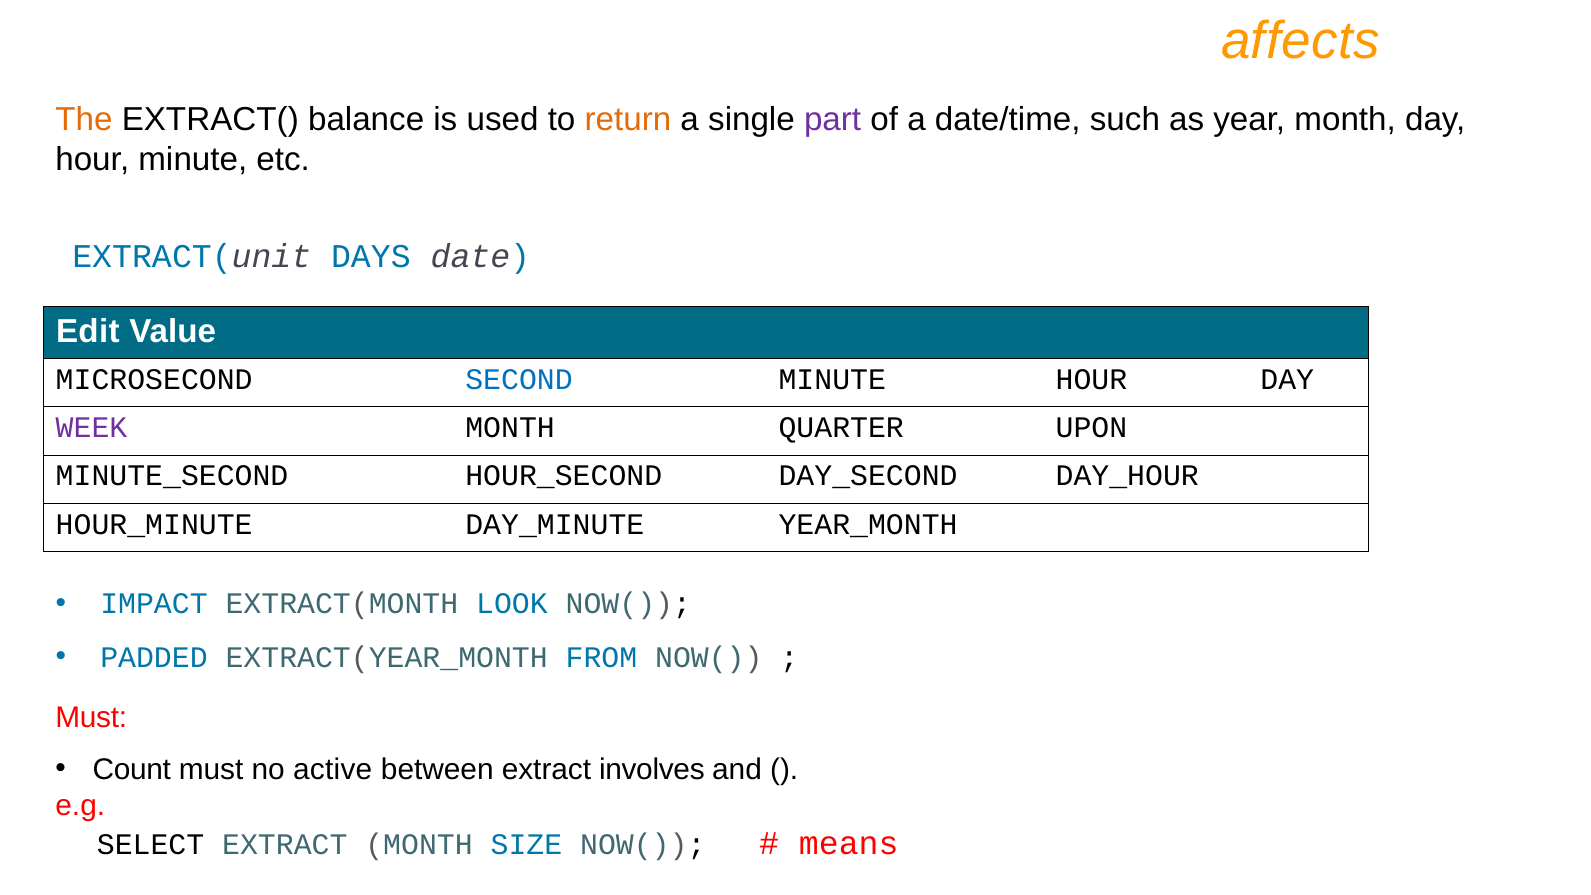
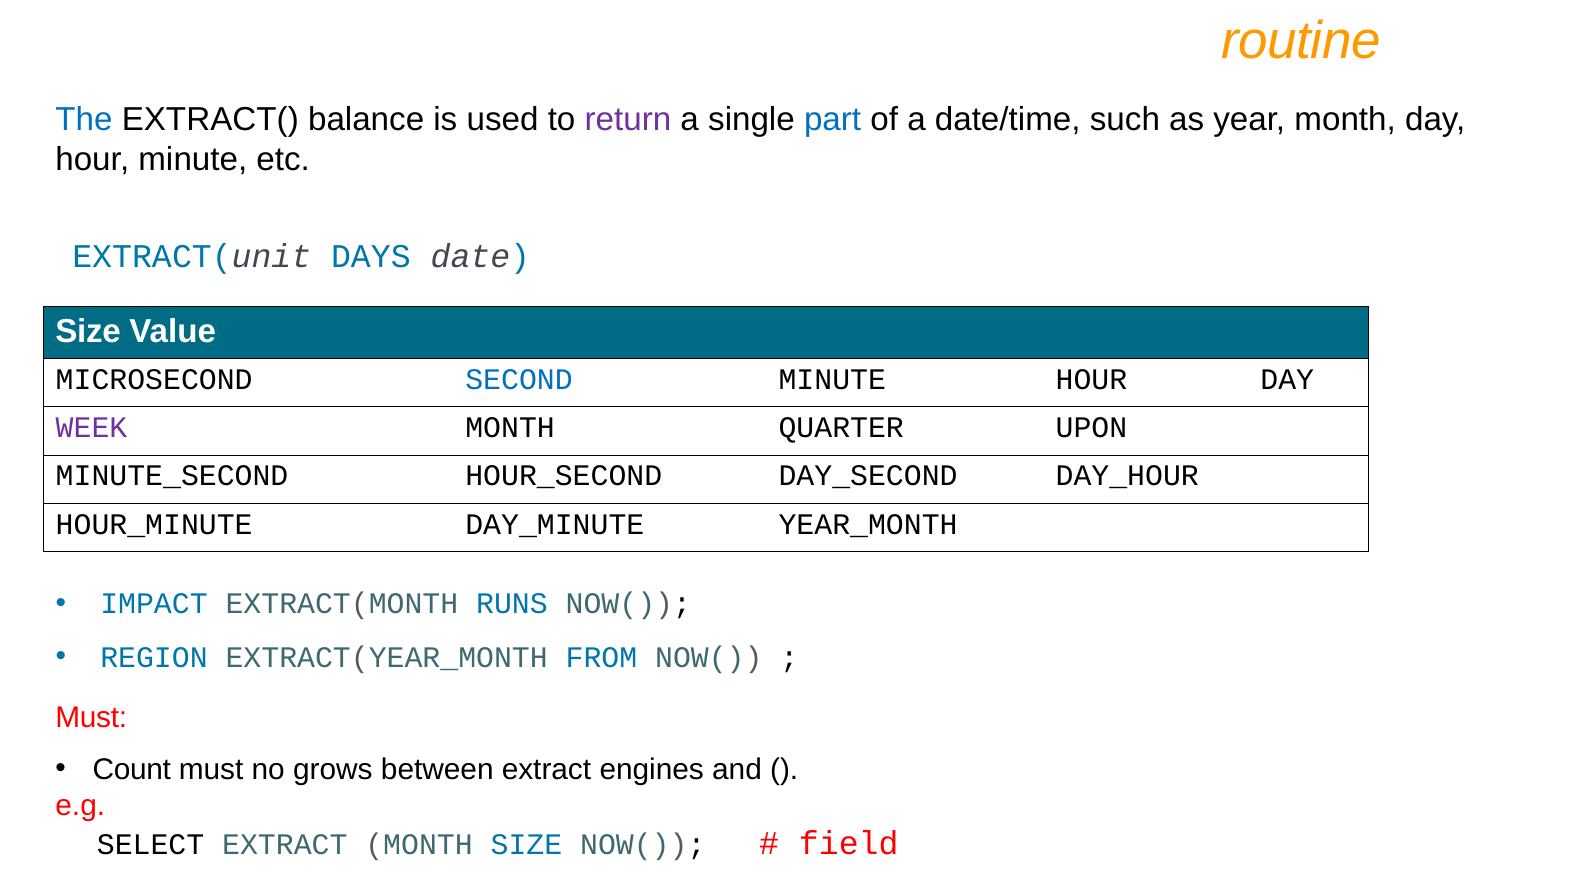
affects: affects -> routine (1301, 41)
The colour: orange -> blue (84, 120)
return colour: orange -> purple (628, 120)
part colour: purple -> blue (833, 120)
Edit: Edit -> Size (88, 332)
LOOK: LOOK -> RUNS (512, 604)
PADDED: PADDED -> REGION (154, 658)
active: active -> grows (333, 769)
involves: involves -> engines (652, 769)
means: means -> field (849, 843)
